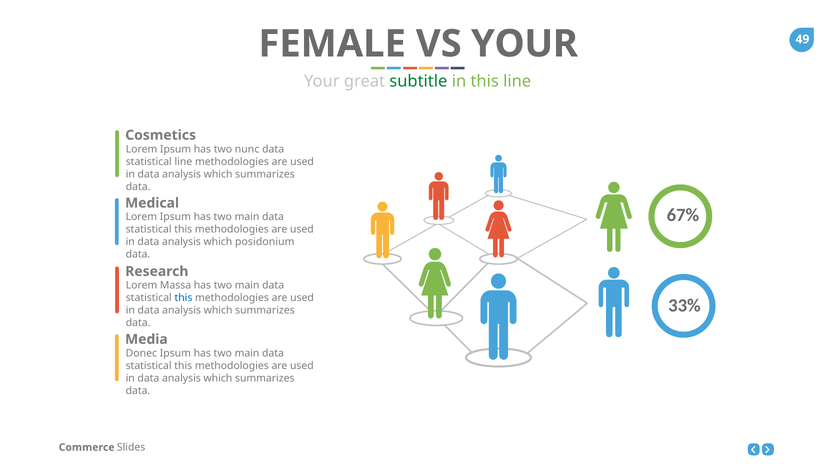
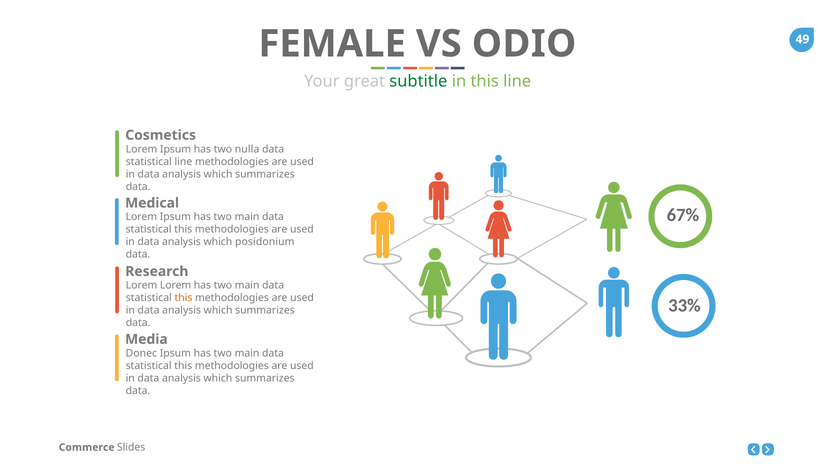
VS YOUR: YOUR -> ODIO (524, 44)
nunc: nunc -> nulla (247, 149)
Lorem Massa: Massa -> Lorem (176, 286)
this colour: blue -> orange (183, 298)
